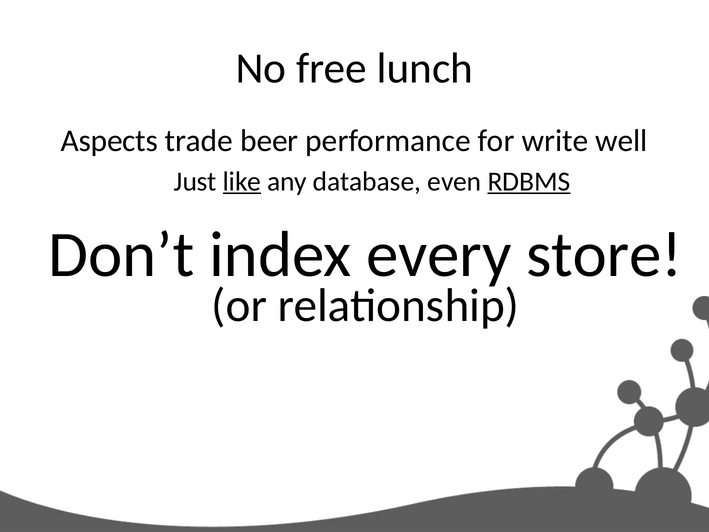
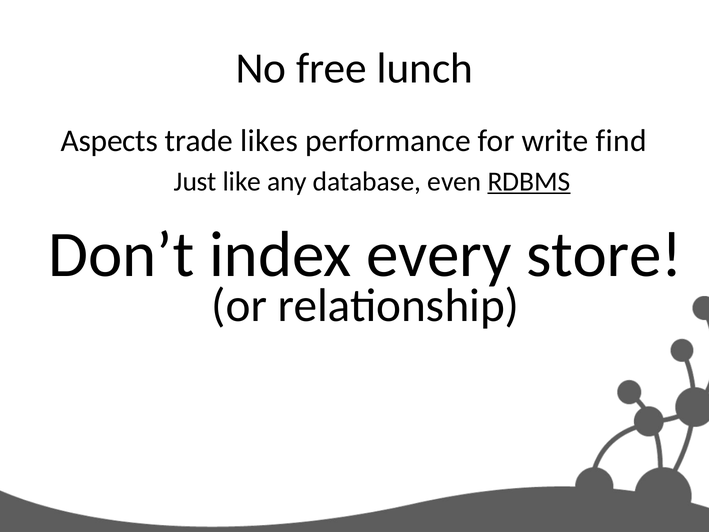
beer: beer -> likes (269, 141)
well: well -> find (621, 141)
like underline: present -> none (242, 181)
